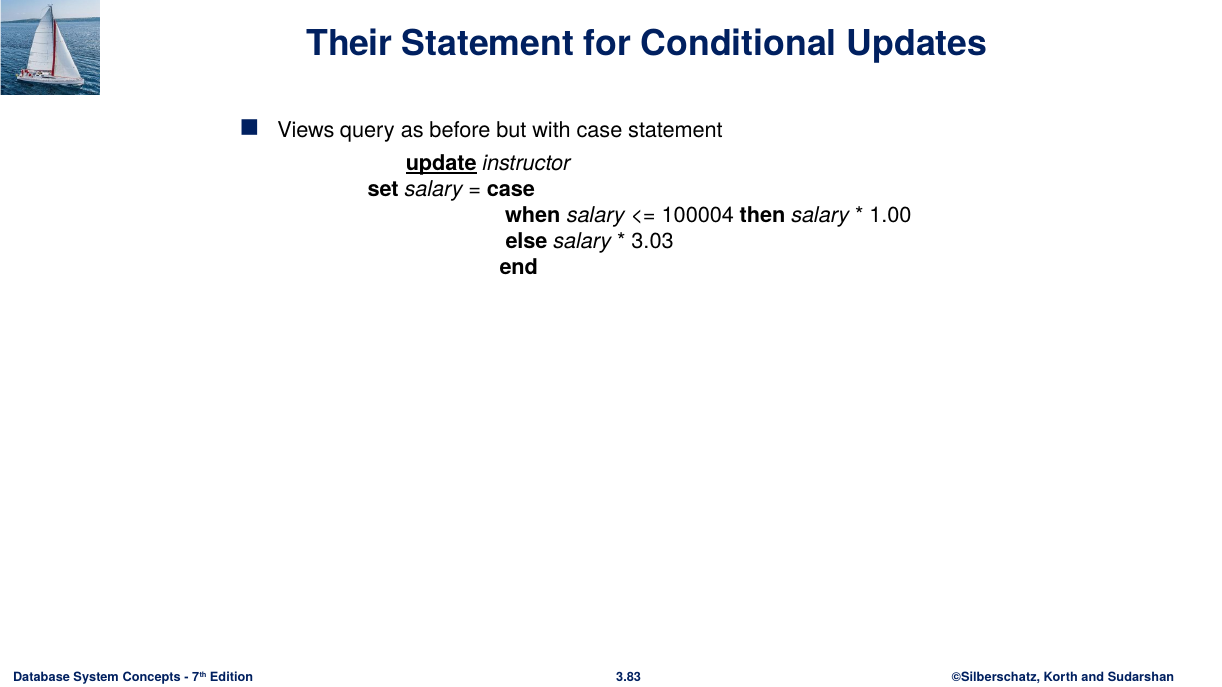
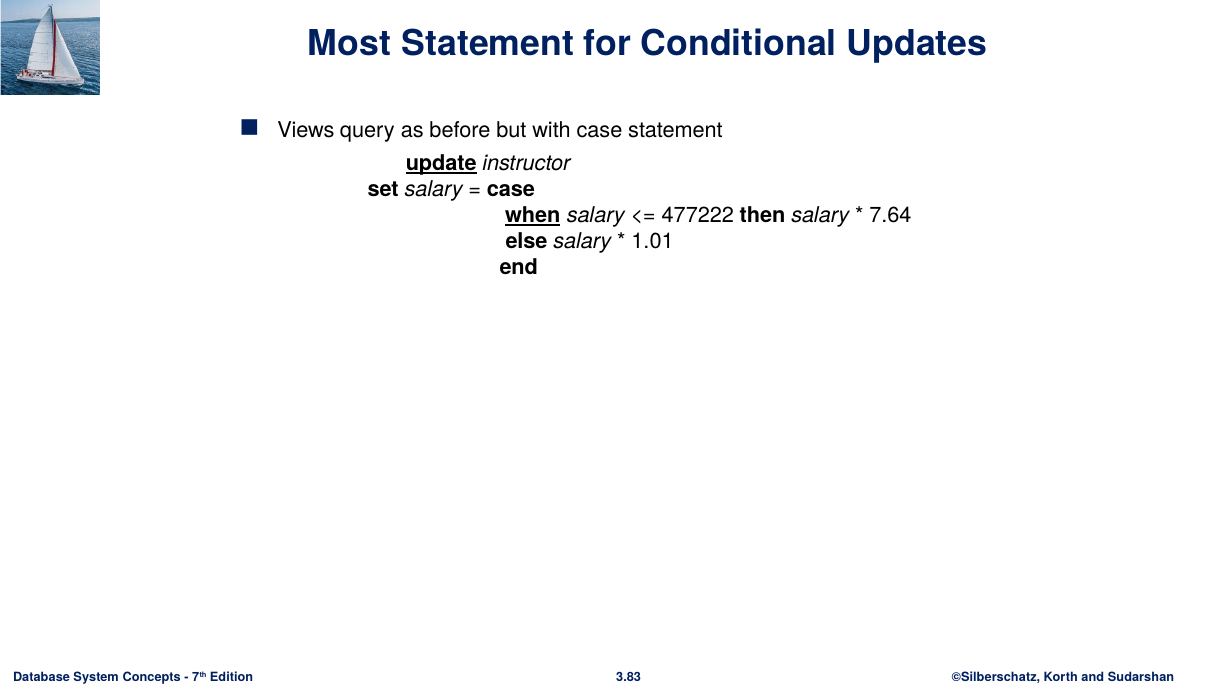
Their: Their -> Most (349, 44)
when underline: none -> present (533, 216)
100004: 100004 -> 477222 (698, 216)
1.00: 1.00 -> 7.64 (890, 216)
3.03: 3.03 -> 1.01 (653, 242)
